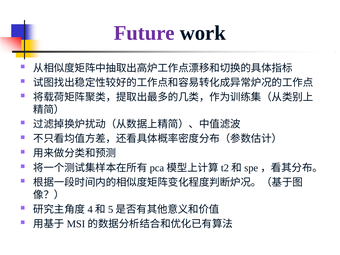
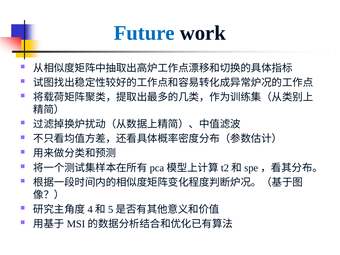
Future colour: purple -> blue (144, 33)
